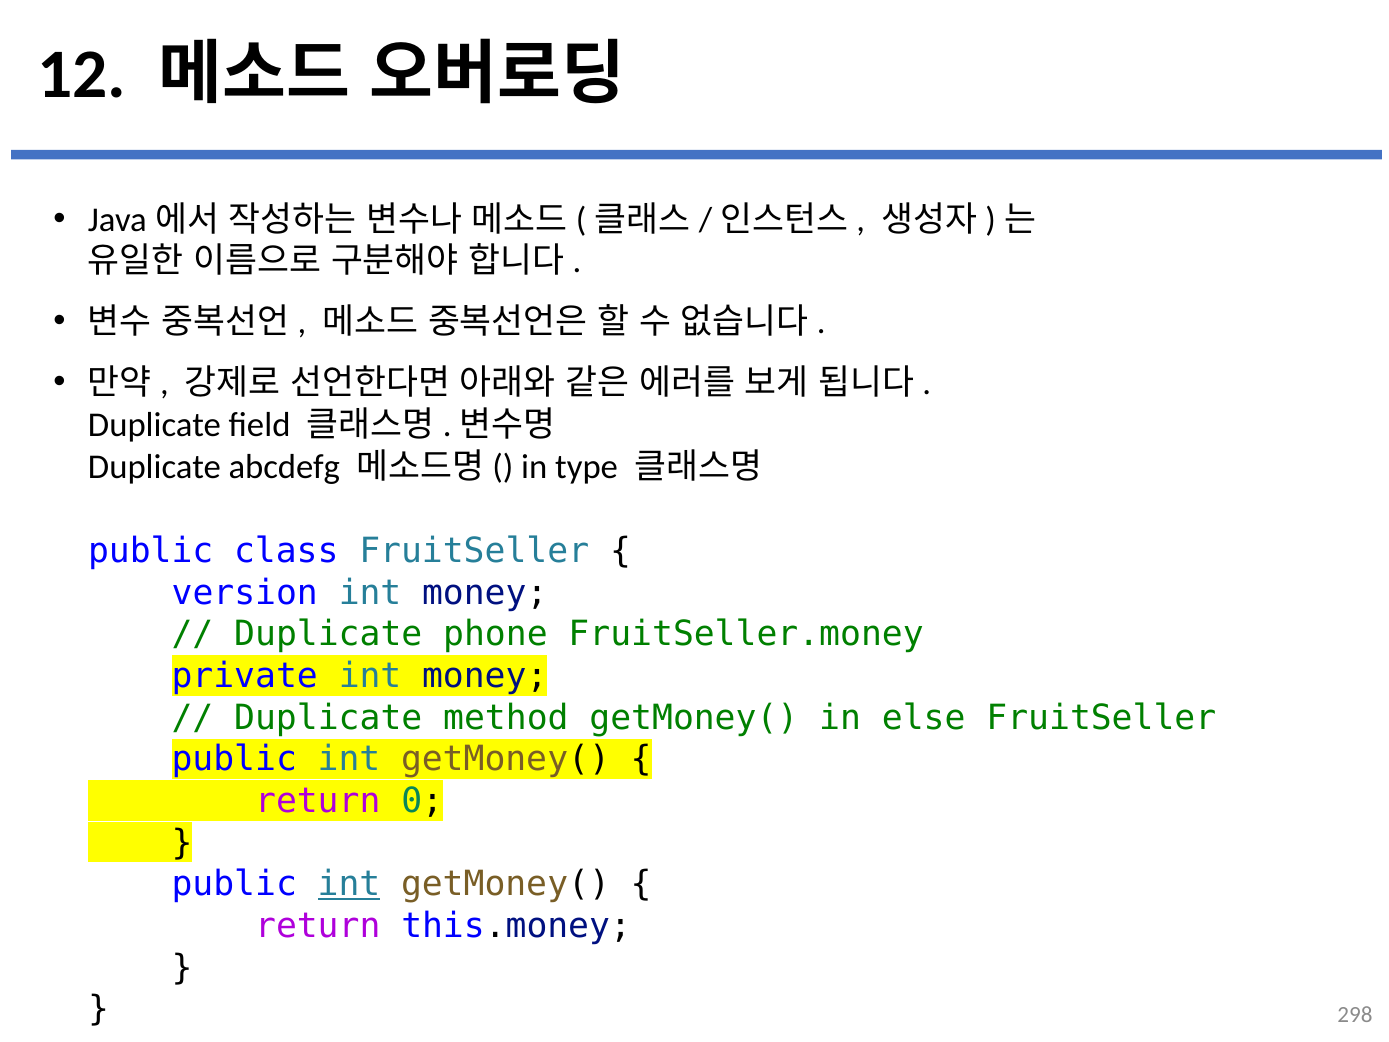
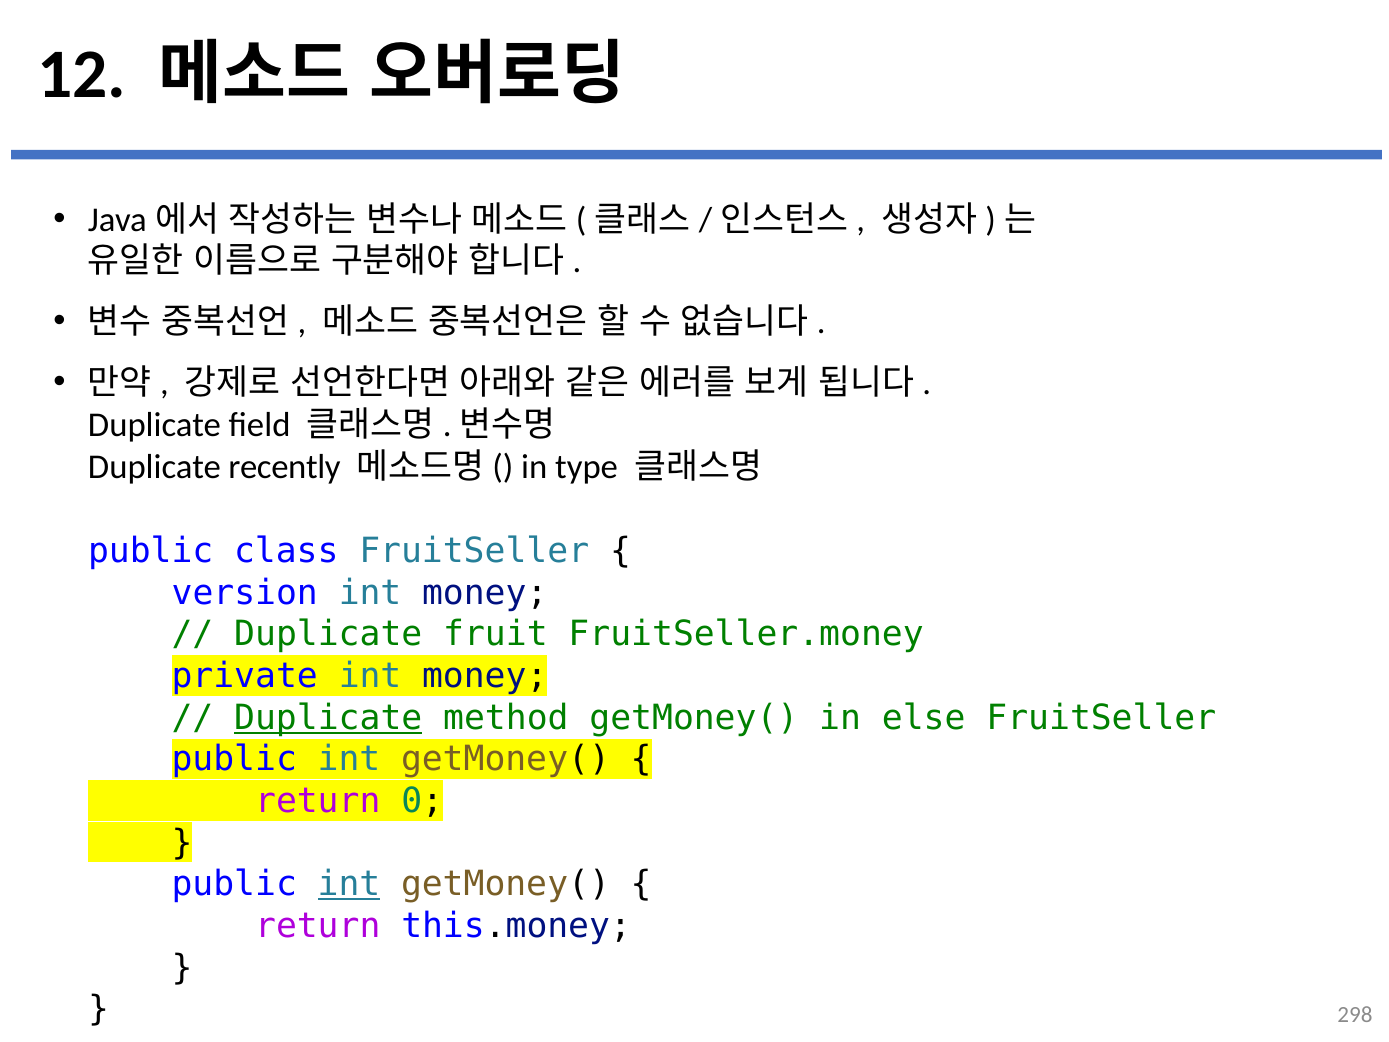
abcdefg: abcdefg -> recently (284, 467)
phone: phone -> fruit (495, 634)
Duplicate underline: none -> present (328, 718)
